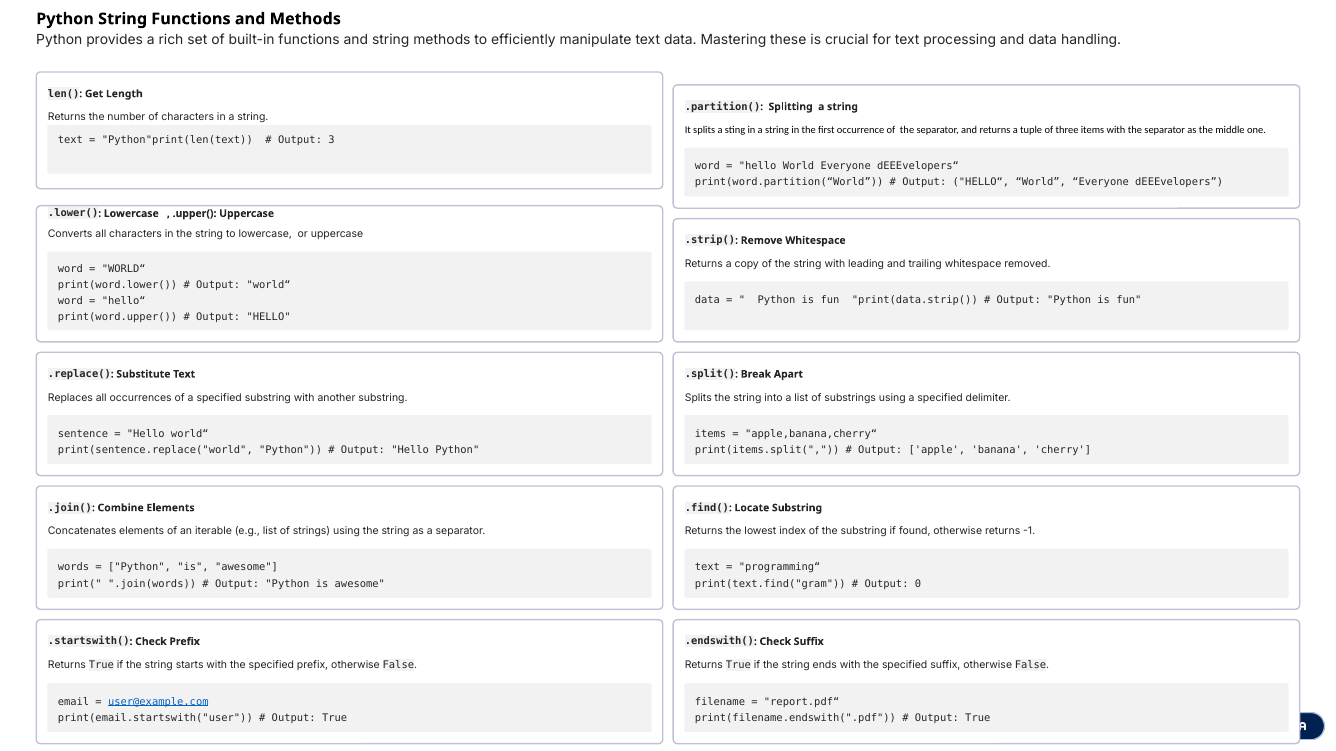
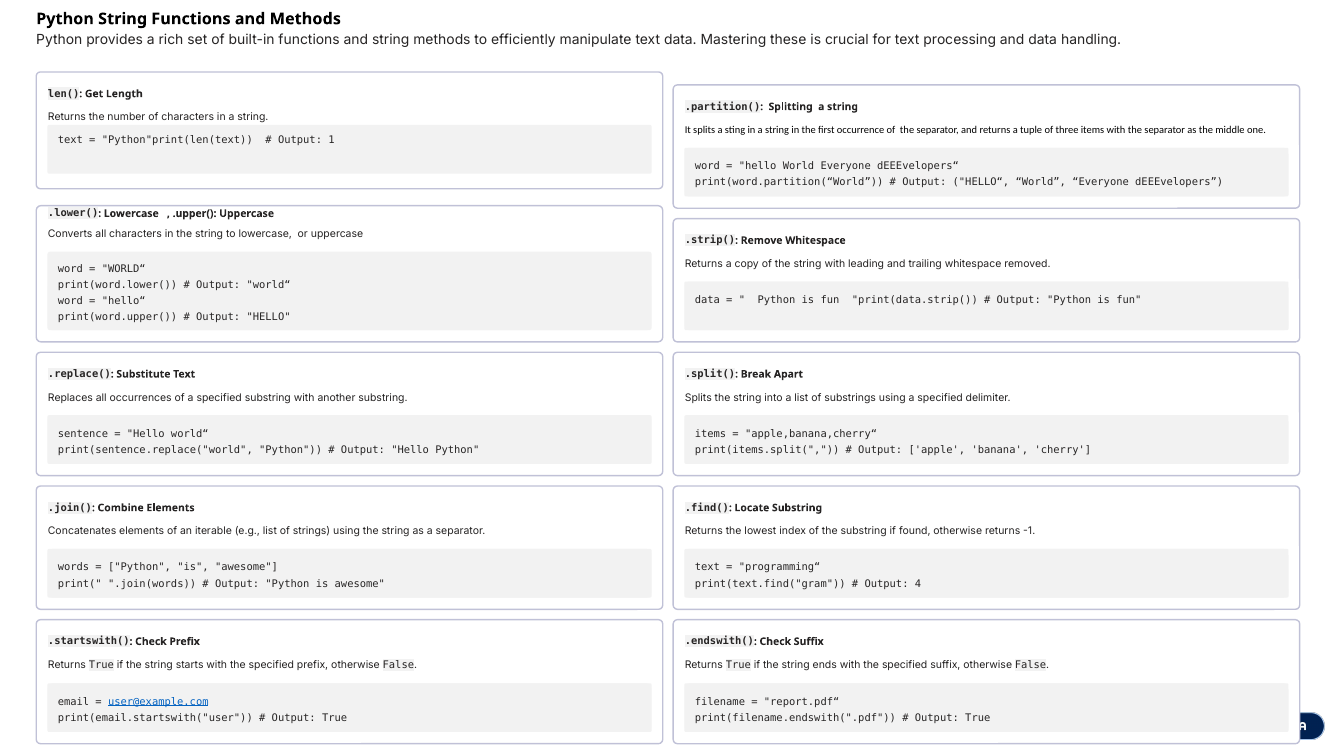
3: 3 -> 1 (331, 141)
0: 0 -> 4 (918, 584)
